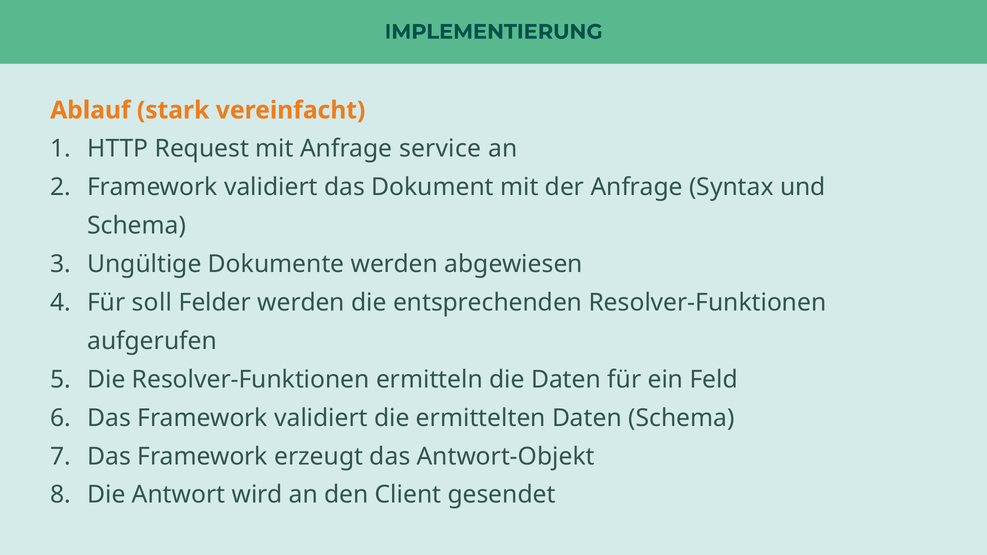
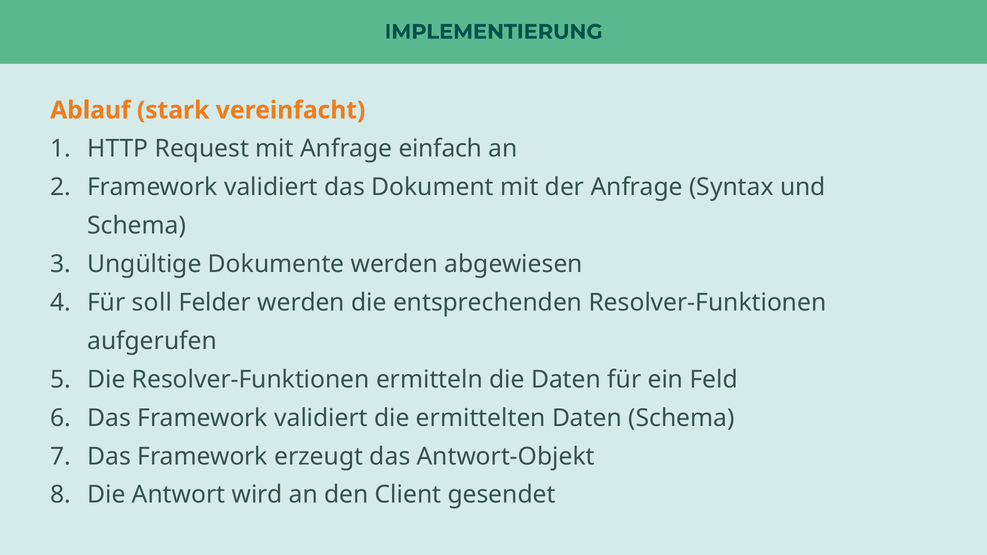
service: service -> einfach (440, 149)
